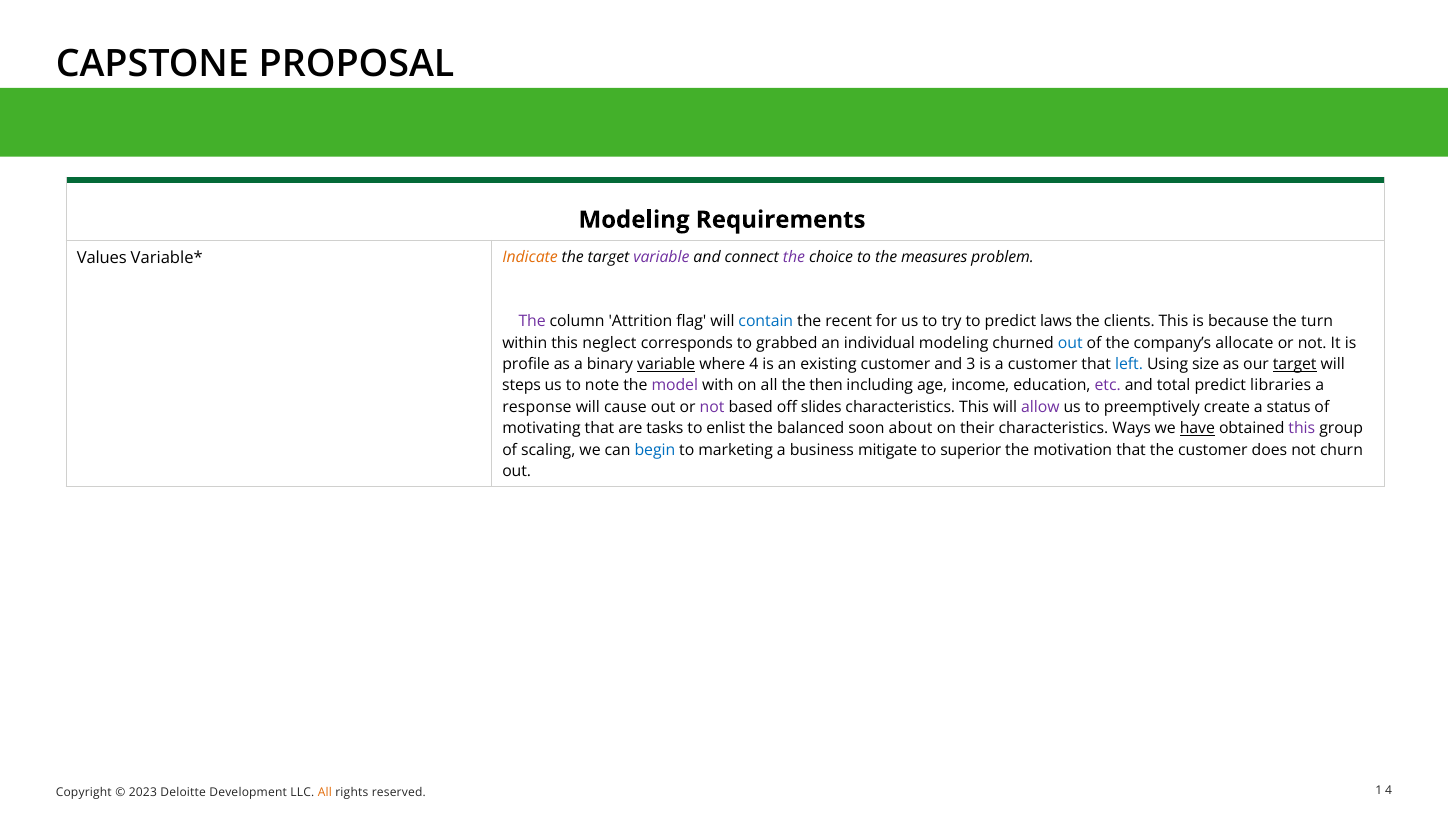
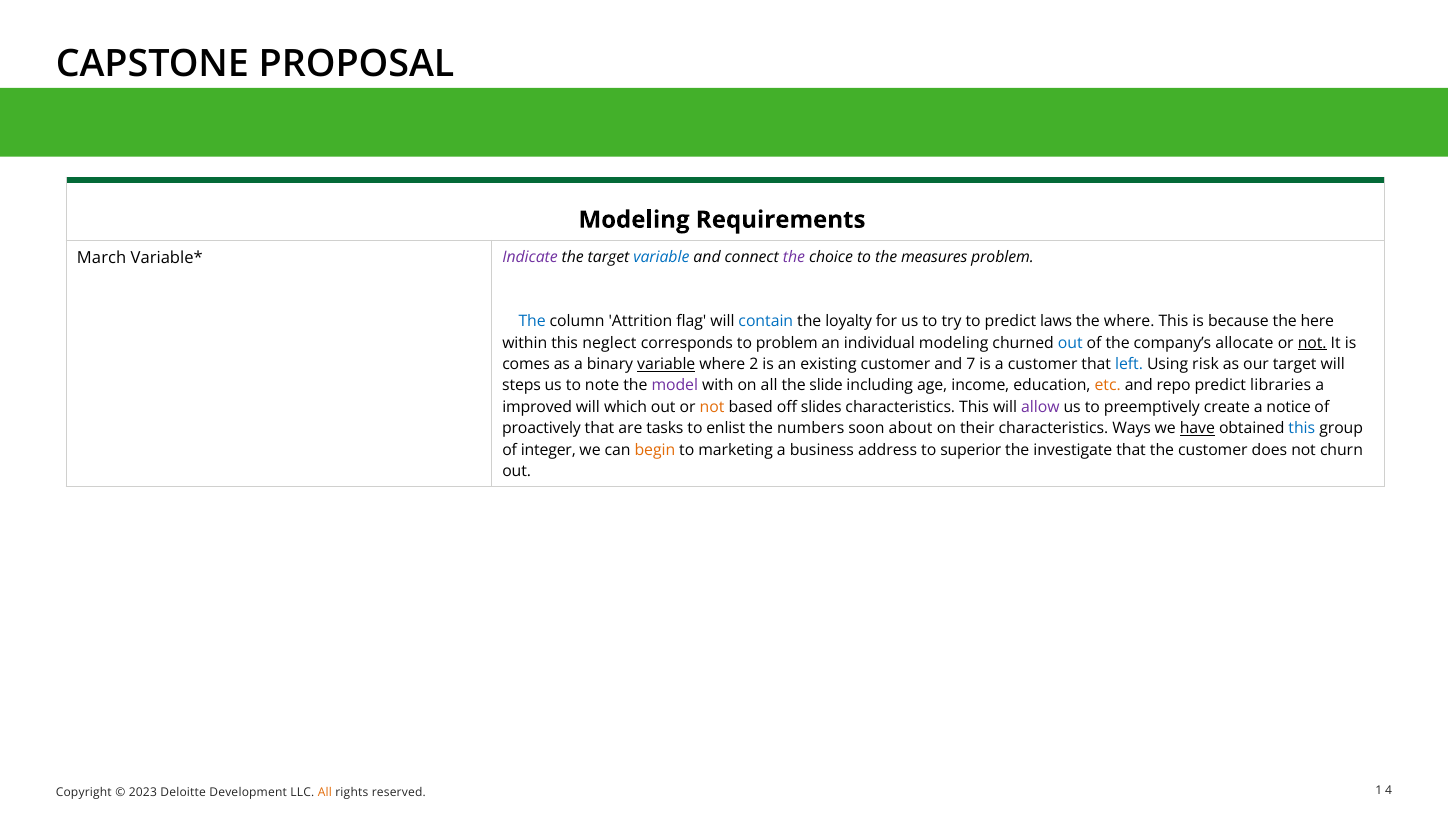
Values: Values -> March (102, 258)
Indicate colour: orange -> purple (530, 257)
variable colour: purple -> blue (661, 257)
The colour: purple -> blue (532, 321)
recent: recent -> loyalty (849, 321)
the clients: clients -> where (1129, 321)
turn: turn -> here (1317, 321)
to grabbed: grabbed -> problem (787, 343)
not underline: none -> present (1312, 343)
profile: profile -> comes (526, 364)
4: 4 -> 2 (754, 364)
3: 3 -> 7 (971, 364)
size: size -> risk (1206, 364)
target underline: present -> none (1295, 364)
then: then -> slide (826, 385)
etc colour: purple -> orange (1108, 385)
total: total -> repo (1174, 385)
response: response -> improved (537, 407)
cause: cause -> which (626, 407)
not colour: purple -> orange (712, 407)
status: status -> notice (1289, 407)
motivating: motivating -> proactively (542, 428)
balanced: balanced -> numbers (811, 428)
this colour: purple -> blue (1302, 428)
scaling: scaling -> integer (548, 450)
begin colour: blue -> orange (655, 450)
mitigate: mitigate -> address (888, 450)
motivation: motivation -> investigate (1073, 450)
